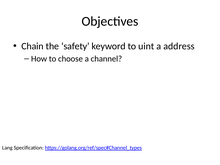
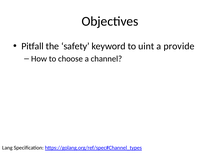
Chain: Chain -> Pitfall (33, 46)
address: address -> provide (179, 46)
